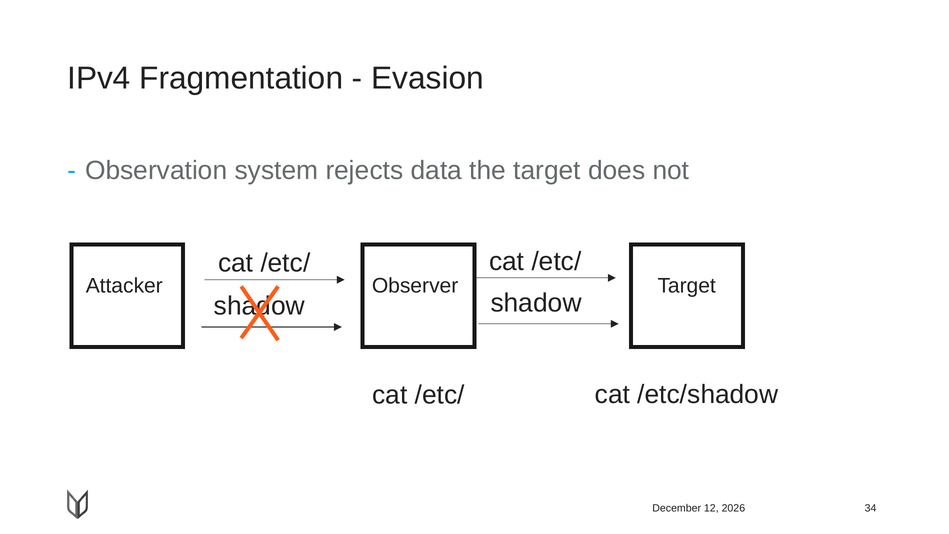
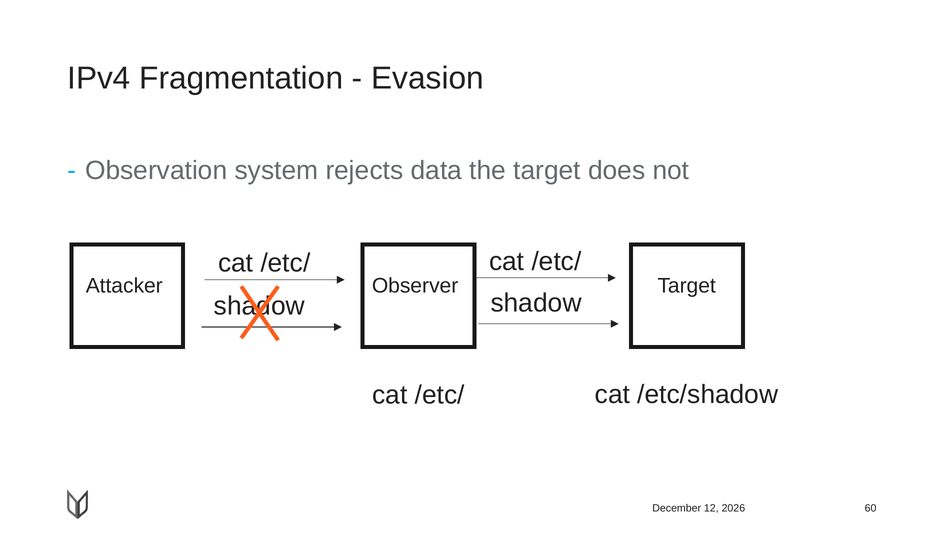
34: 34 -> 60 (871, 508)
